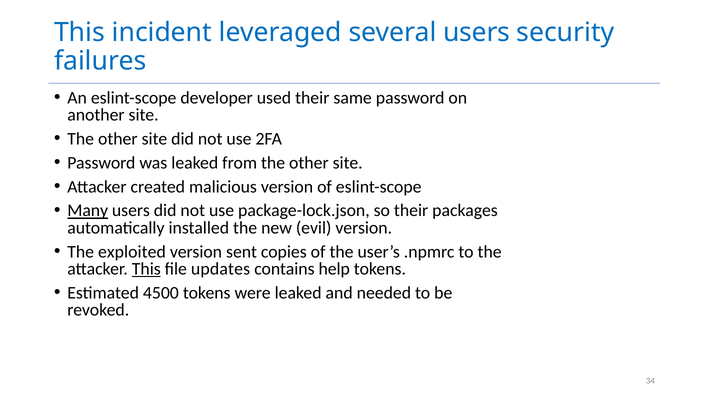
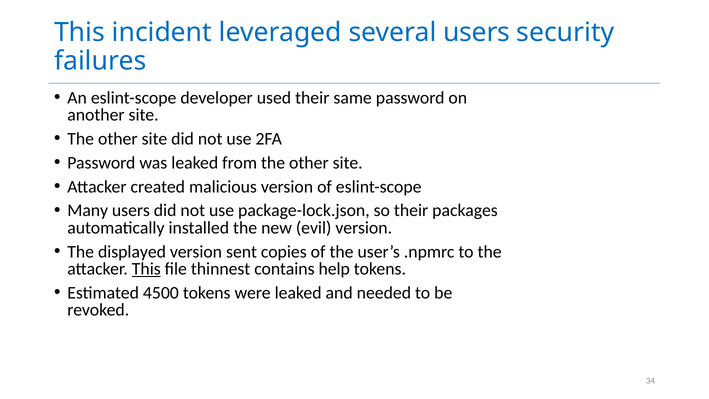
Many underline: present -> none (88, 211)
exploited: exploited -> displayed (132, 252)
updates: updates -> thinnest (221, 269)
